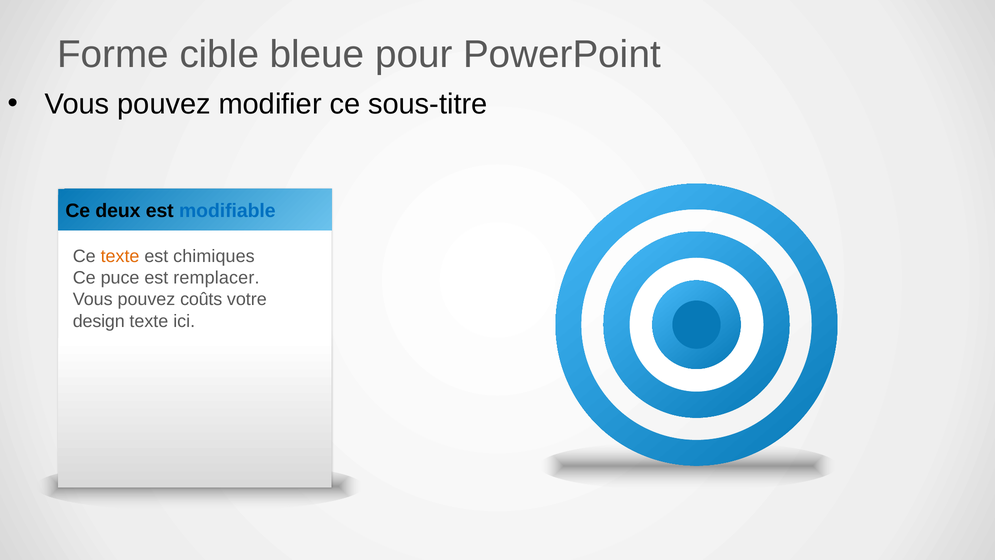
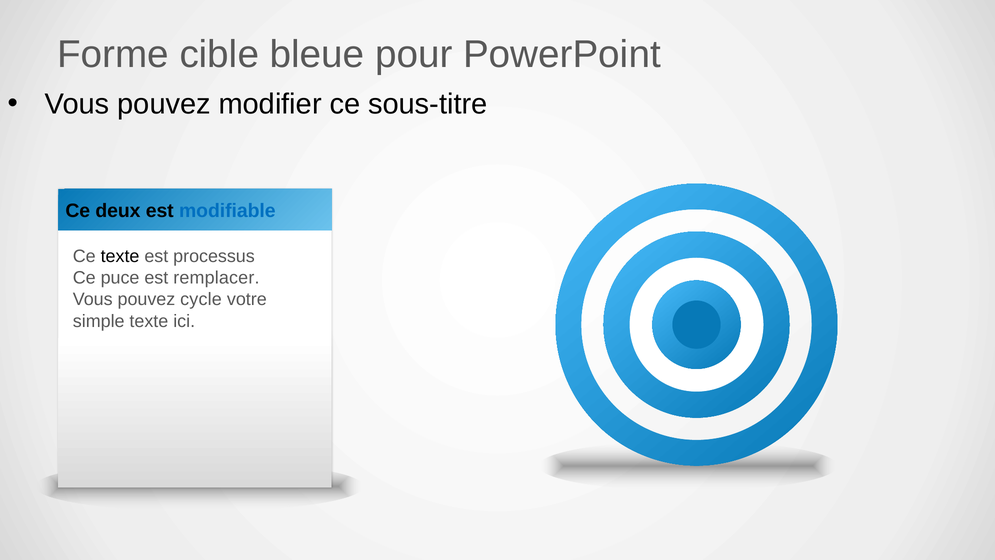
texte colour: orange -> black (120, 256)
chimiques: chimiques -> processus (214, 256)
coûts: coûts -> cycle (201, 299)
design: design -> simple (99, 321)
